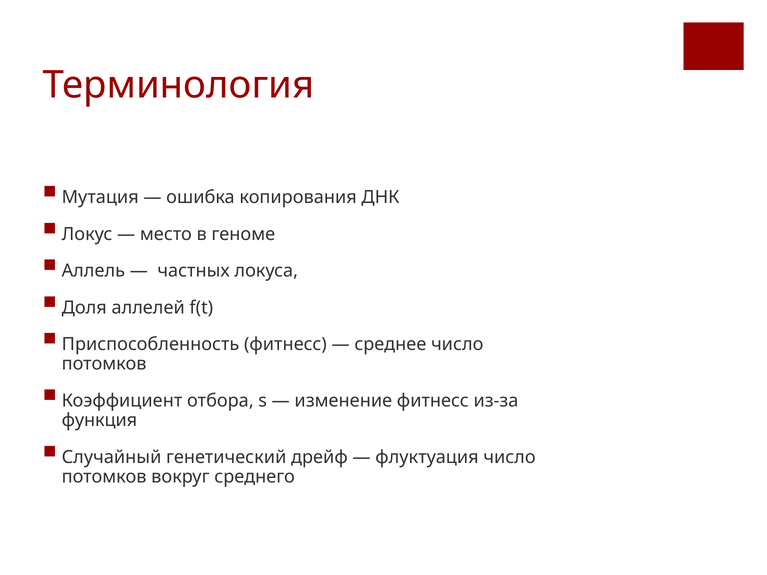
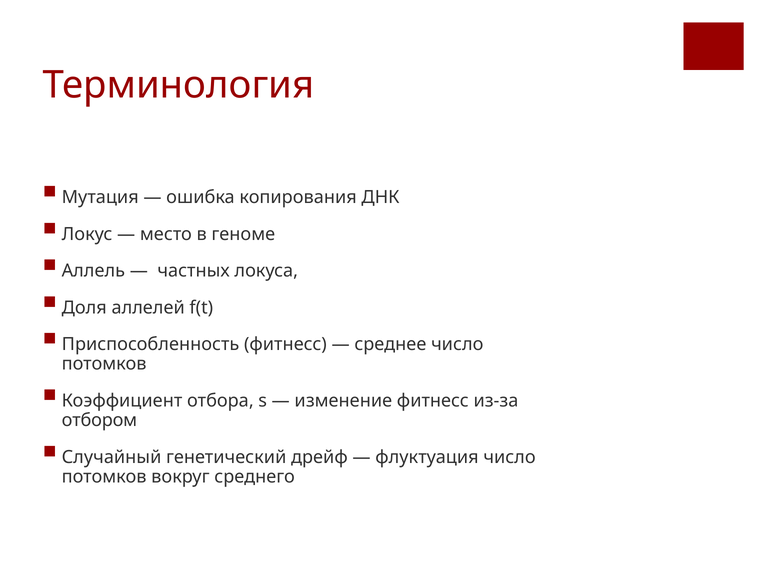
функция: функция -> отбором (99, 421)
